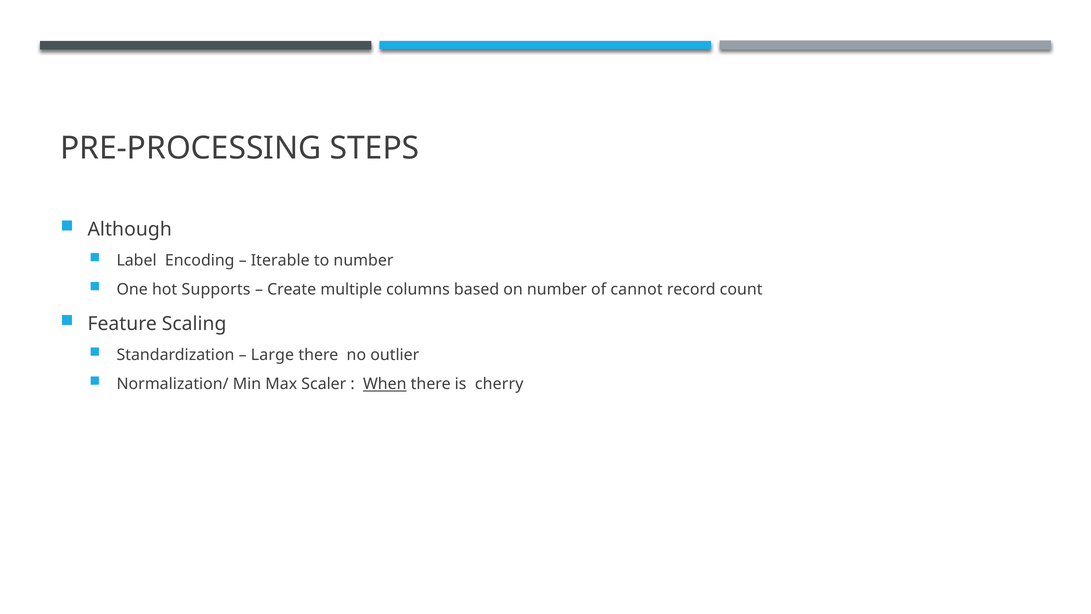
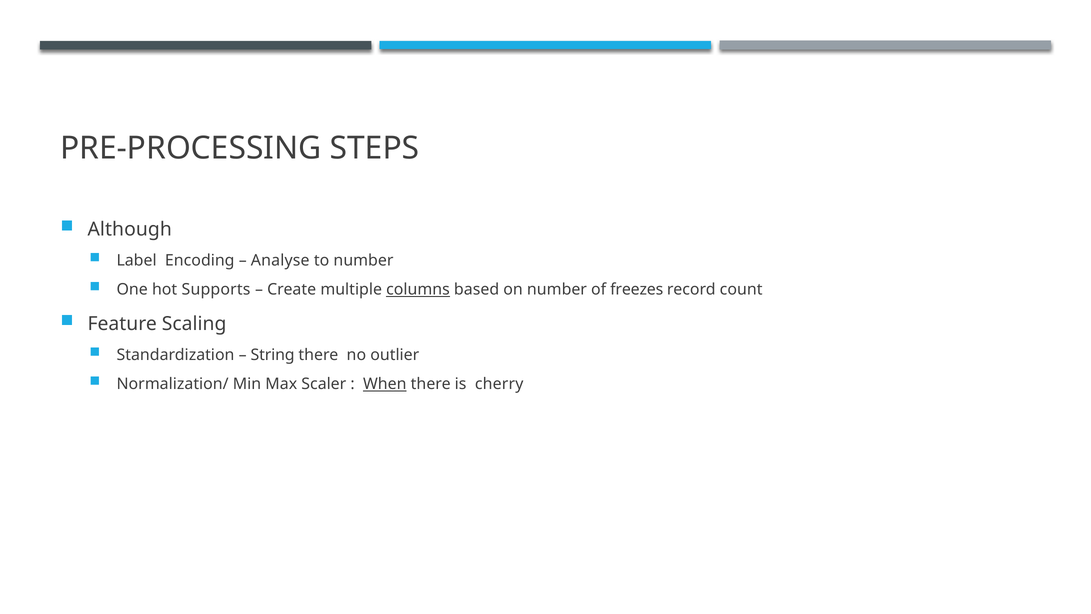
Iterable: Iterable -> Analyse (280, 260)
columns underline: none -> present (418, 289)
cannot: cannot -> freezes (637, 289)
Large: Large -> String (273, 355)
